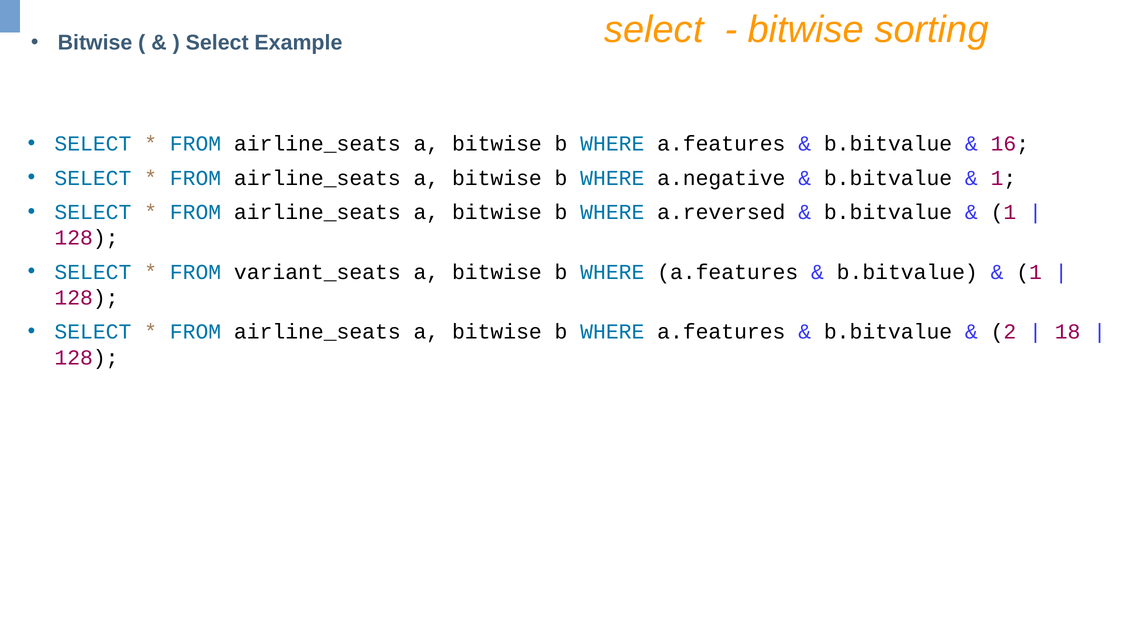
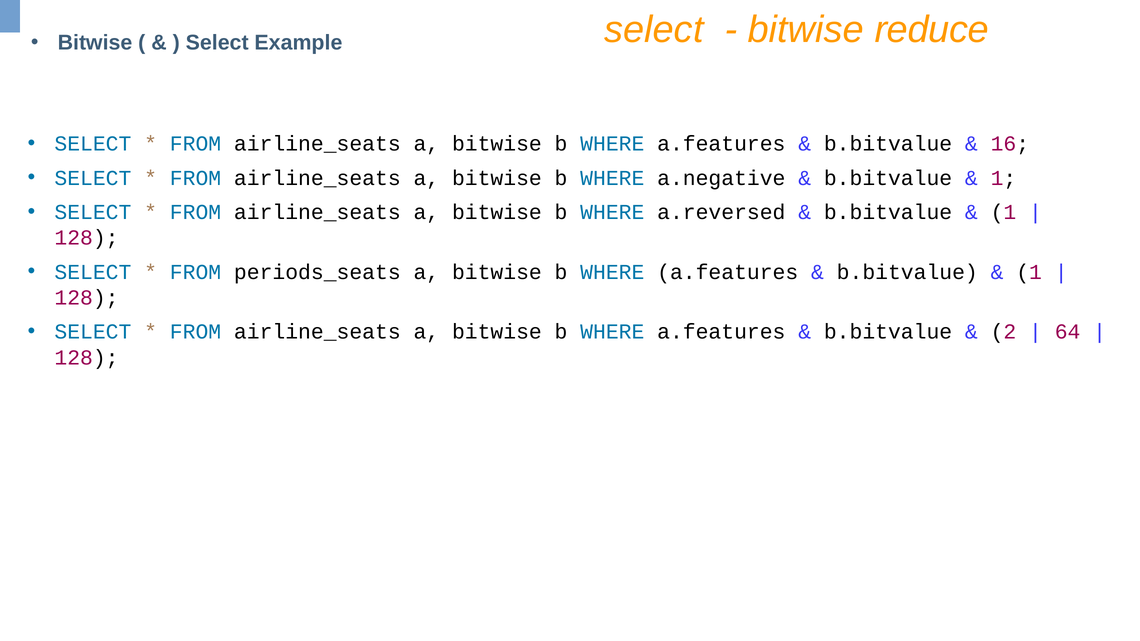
sorting: sorting -> reduce (932, 30)
variant_seats: variant_seats -> periods_seats (317, 272)
18: 18 -> 64 (1068, 332)
